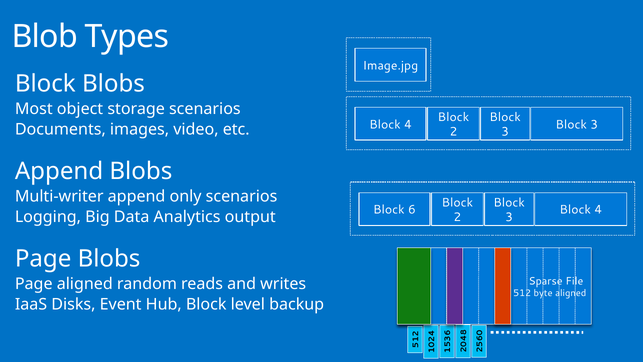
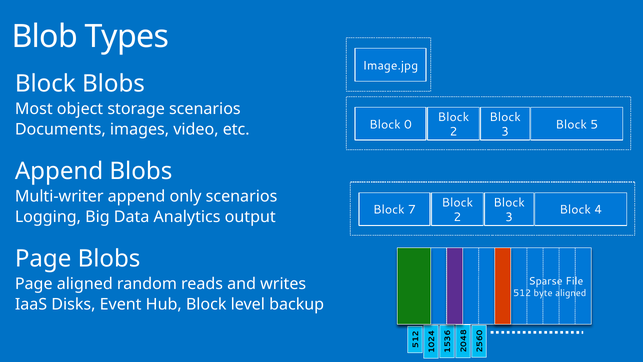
4: 4 -> 0 (408, 124)
3: 3 -> 5 (594, 124)
Block 6: 6 -> 7 (412, 210)
